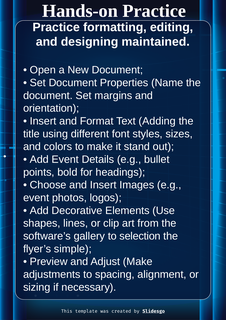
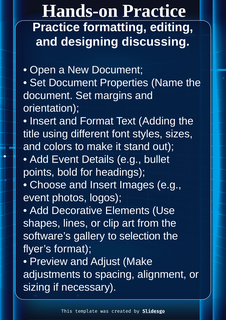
maintained: maintained -> discussing (156, 42)
flyer’s simple: simple -> format (73, 249)
